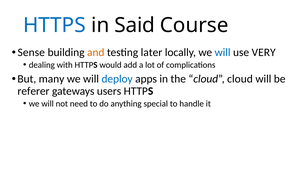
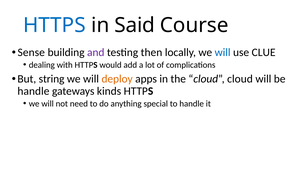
and colour: orange -> purple (96, 52)
later: later -> then (151, 52)
VERY: VERY -> CLUE (264, 52)
many: many -> string (52, 79)
deploy colour: blue -> orange (117, 79)
referer: referer -> handle (33, 91)
users: users -> kinds (109, 91)
